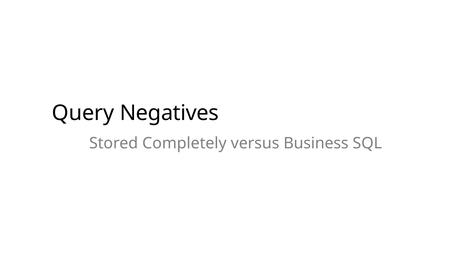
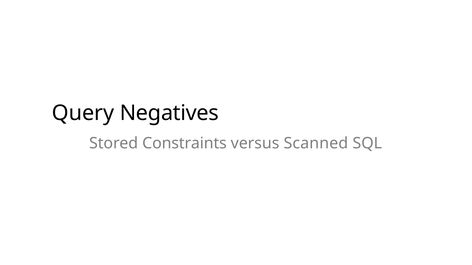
Completely: Completely -> Constraints (184, 144)
Business: Business -> Scanned (316, 144)
